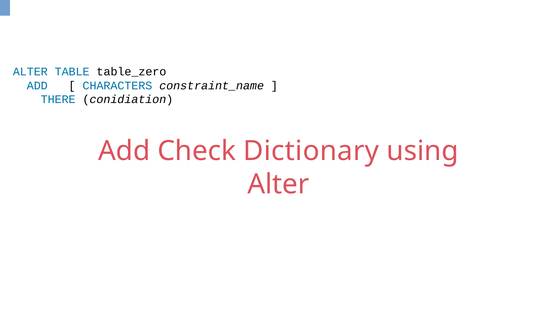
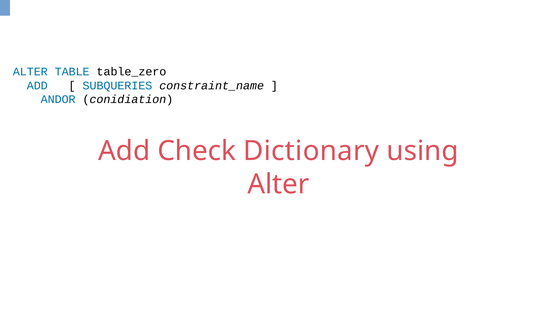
CHARACTERS: CHARACTERS -> SUBQUERIES (117, 86)
THERE: THERE -> ANDOR (58, 100)
